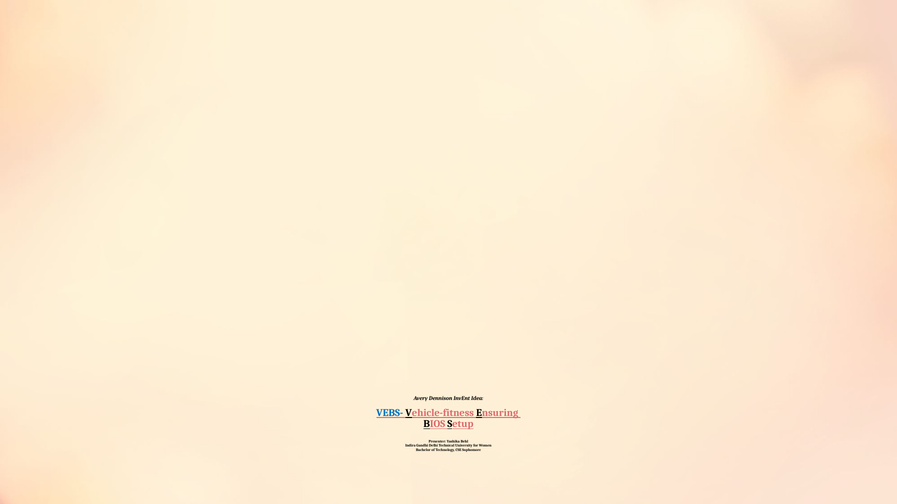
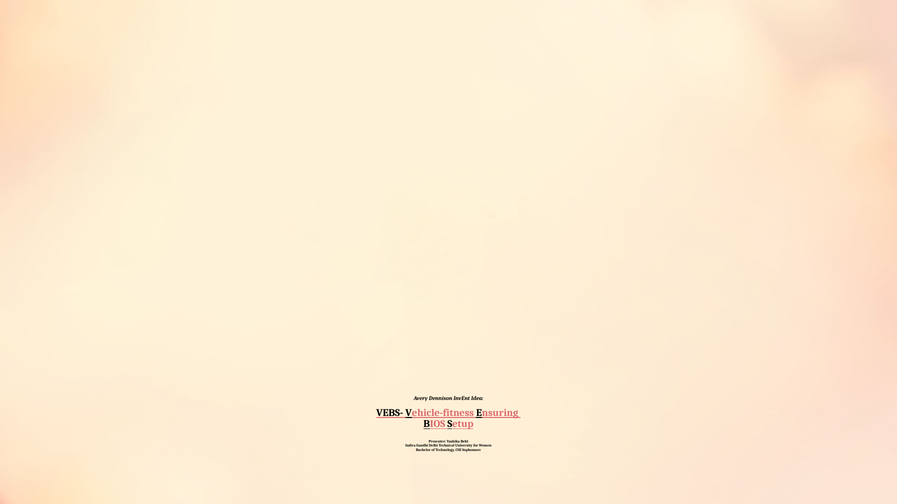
VEBS- colour: blue -> black (390, 413)
